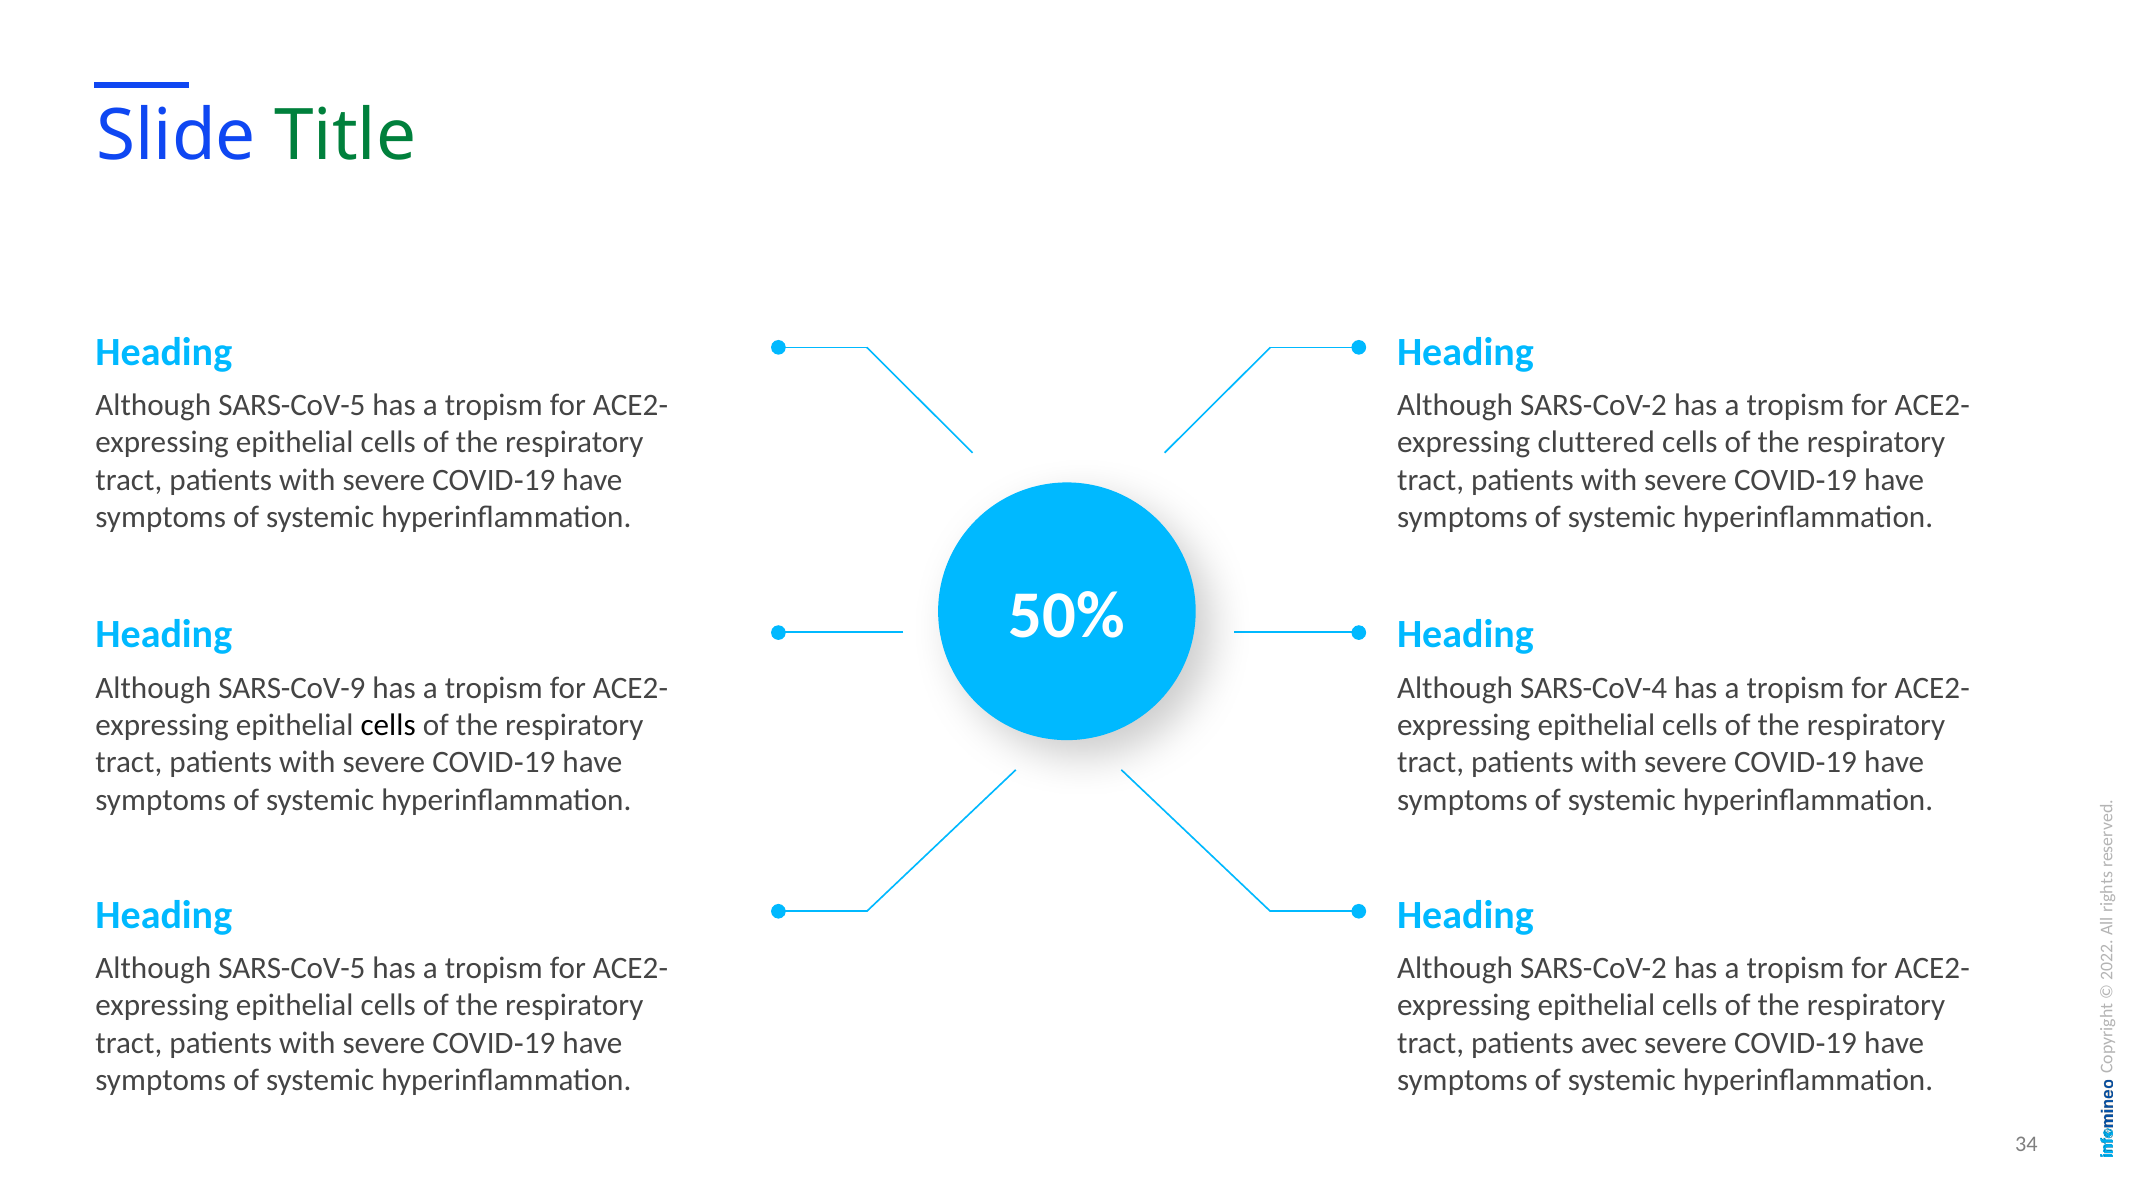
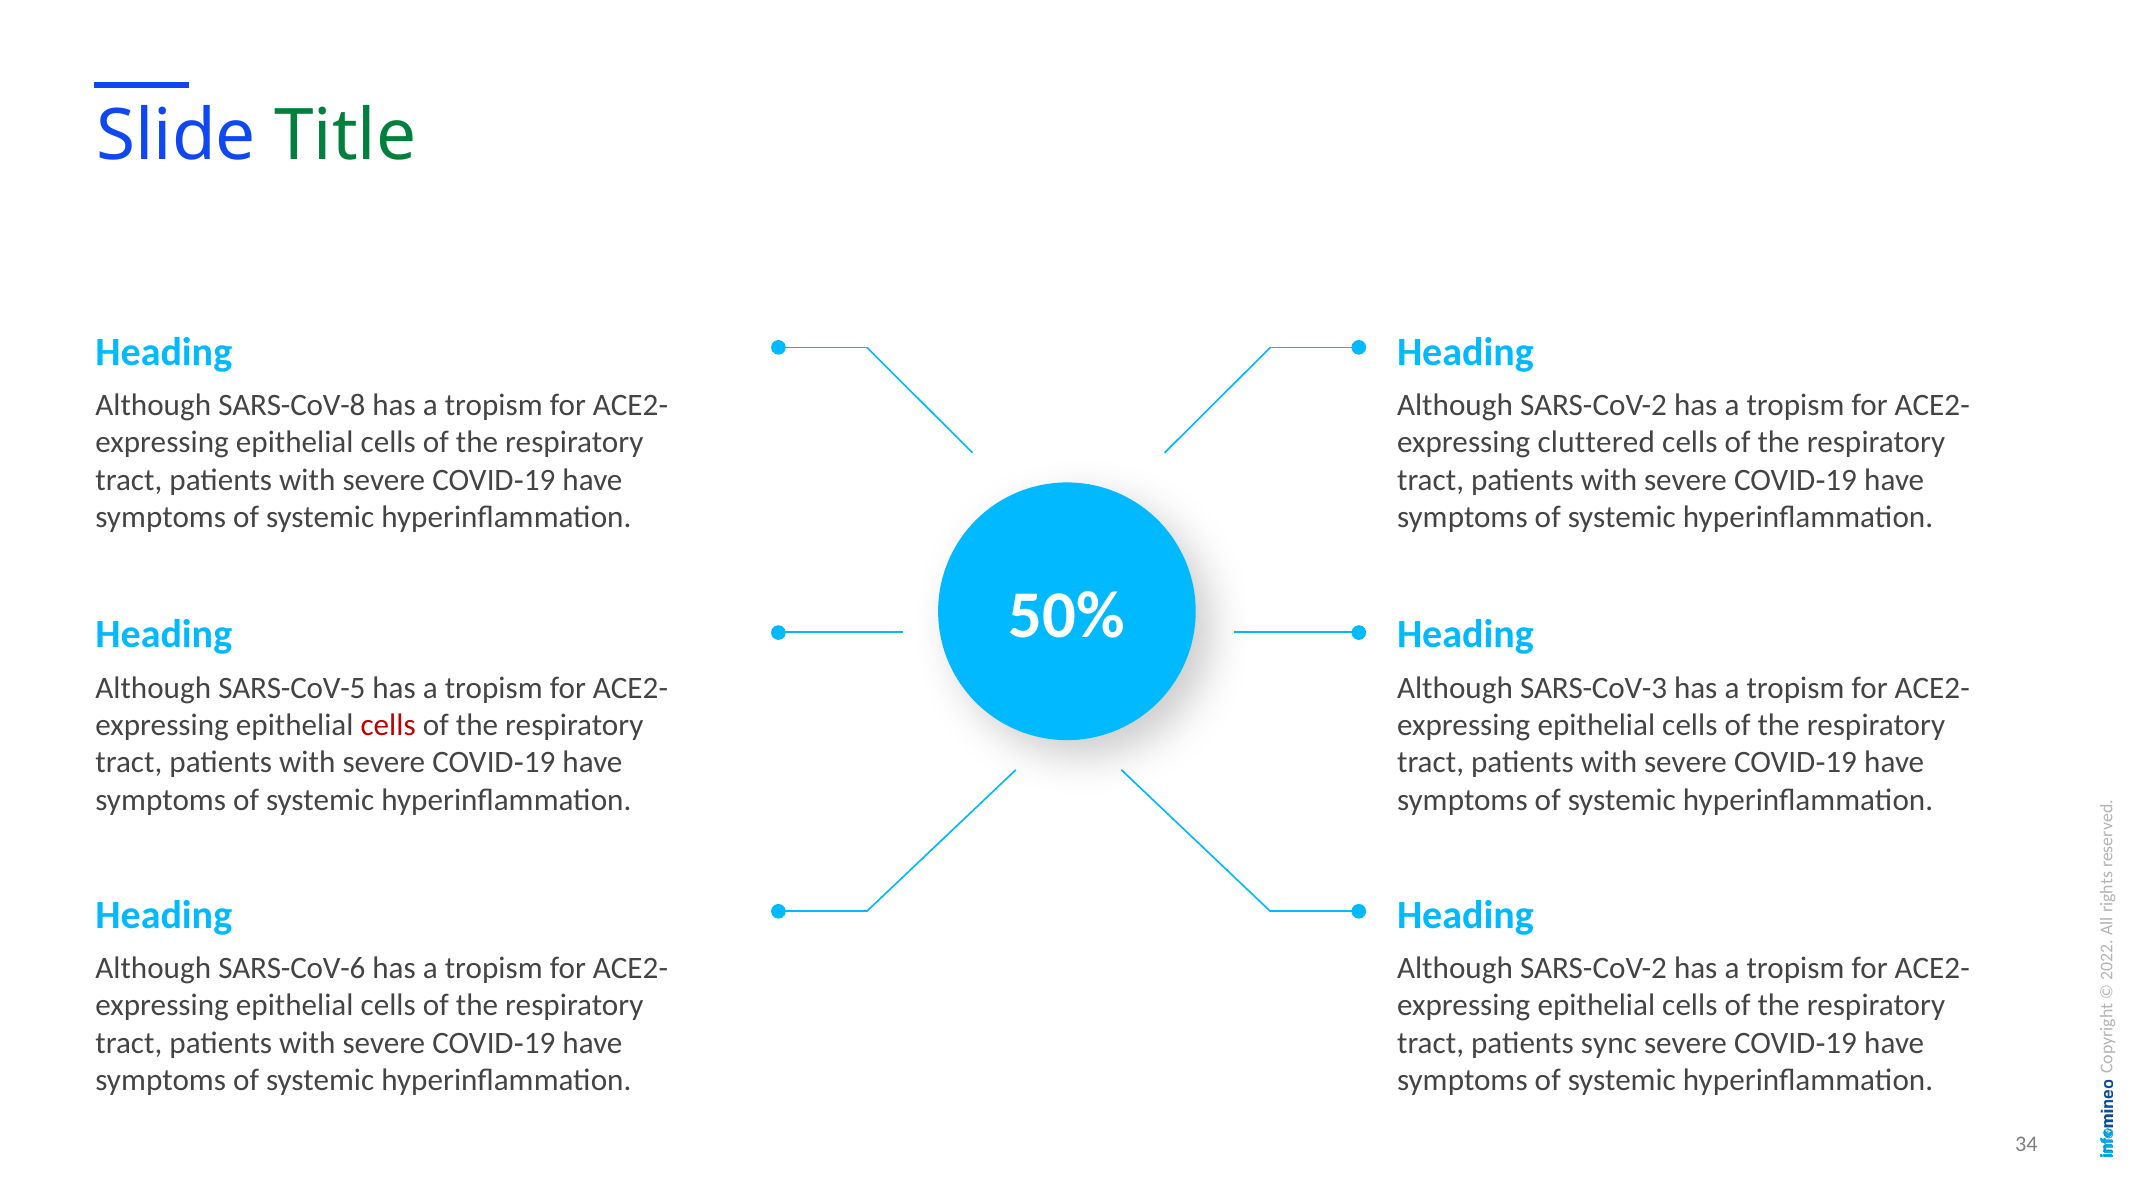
SARS-CoV-5: SARS-CoV-5 -> SARS-CoV-8 (292, 405)
SARS-CoV-9: SARS-CoV-9 -> SARS-CoV-5 (292, 688)
SARS-CoV-4: SARS-CoV-4 -> SARS-CoV-3 (1594, 688)
cells colour: black -> red (388, 725)
SARS-CoV-5: SARS-CoV-5 -> SARS-CoV-6 (292, 968)
avec: avec -> sync (1609, 1042)
